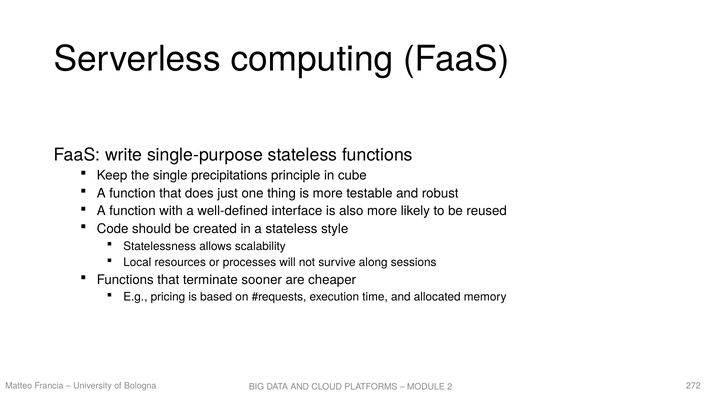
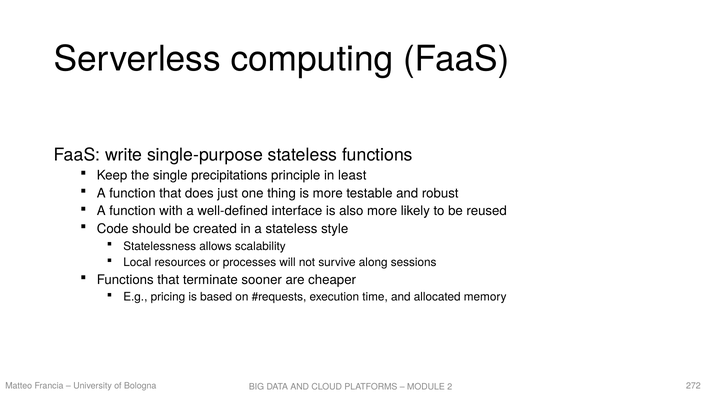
cube: cube -> least (352, 175)
